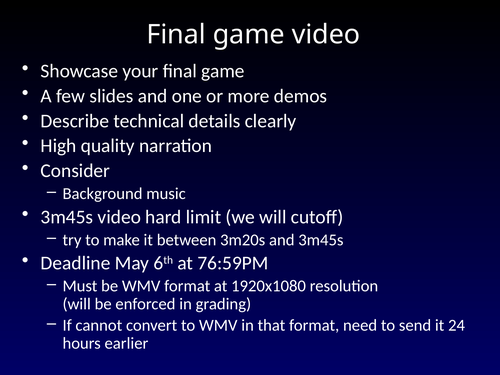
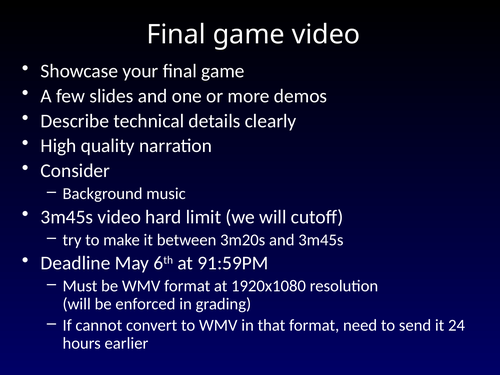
76:59PM: 76:59PM -> 91:59PM (233, 263)
